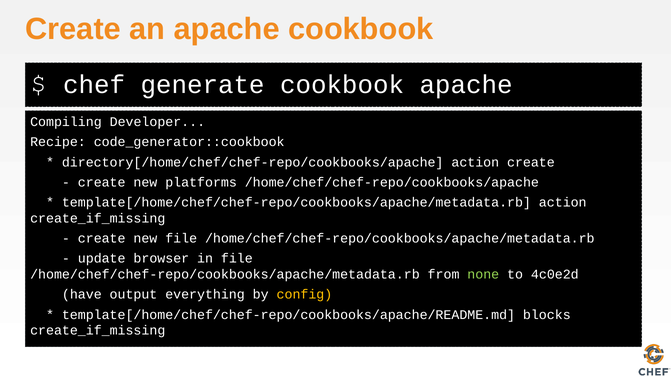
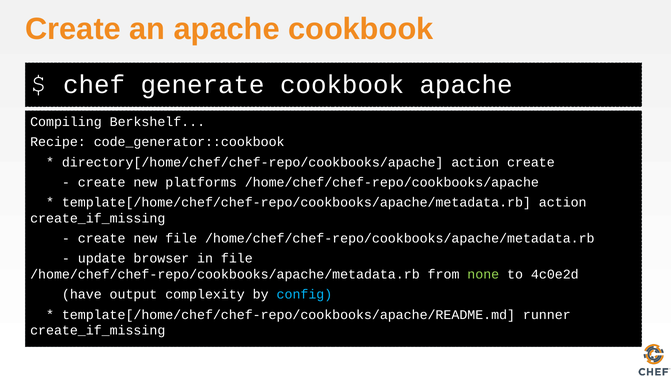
Developer: Developer -> Berkshelf (157, 122)
everything: everything -> complexity (205, 295)
config colour: yellow -> light blue (304, 295)
blocks: blocks -> runner (547, 315)
